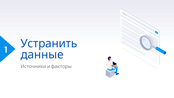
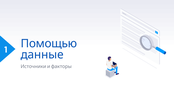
Устранить: Устранить -> Помощью (49, 44)
